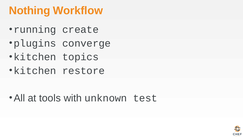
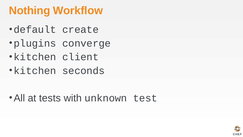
running: running -> default (35, 30)
topics: topics -> client (80, 57)
restore: restore -> seconds (84, 71)
tools: tools -> tests (50, 98)
